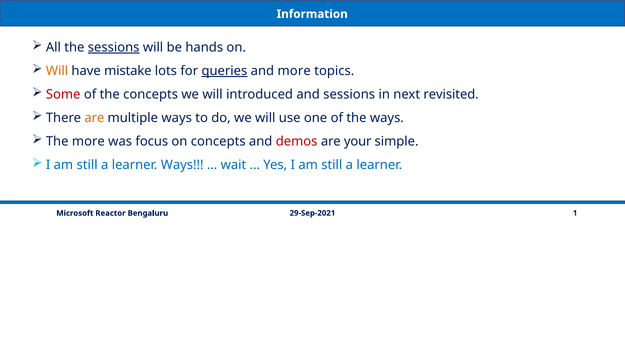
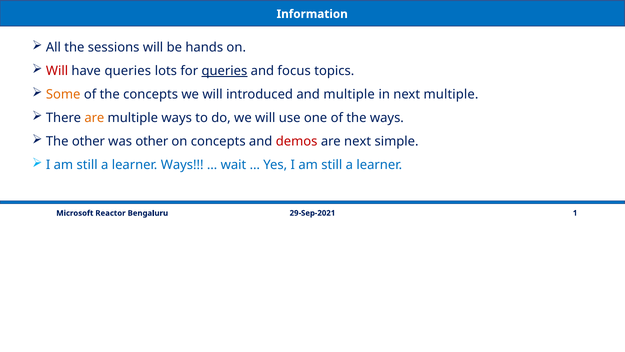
sessions underline: present -> none (114, 47)
Will colour: orange -> red (57, 71)
have mistake: mistake -> queries (128, 71)
and more: more -> focus (294, 71)
Some colour: red -> orange (63, 94)
and sessions: sessions -> multiple (349, 94)
next revisited: revisited -> multiple (451, 94)
The more: more -> other (88, 141)
was focus: focus -> other (152, 141)
are your: your -> next (358, 141)
